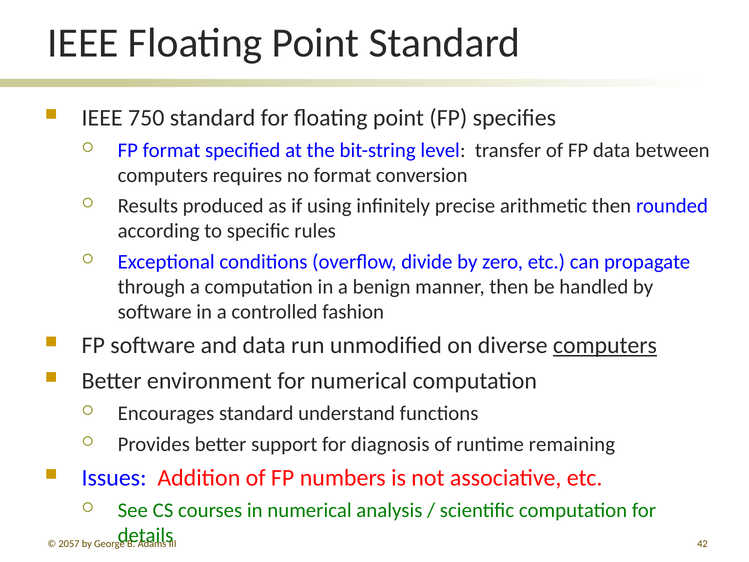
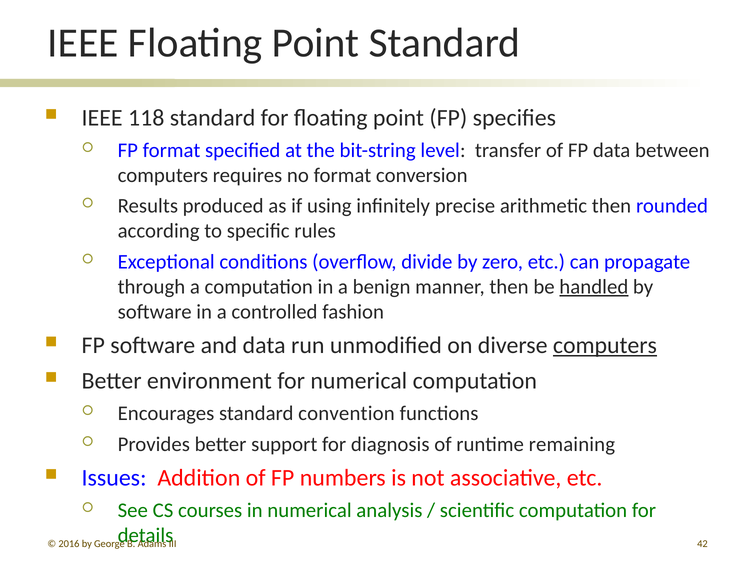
750: 750 -> 118 (146, 118)
handled underline: none -> present (594, 287)
understand: understand -> convention (346, 413)
2057: 2057 -> 2016 (69, 544)
